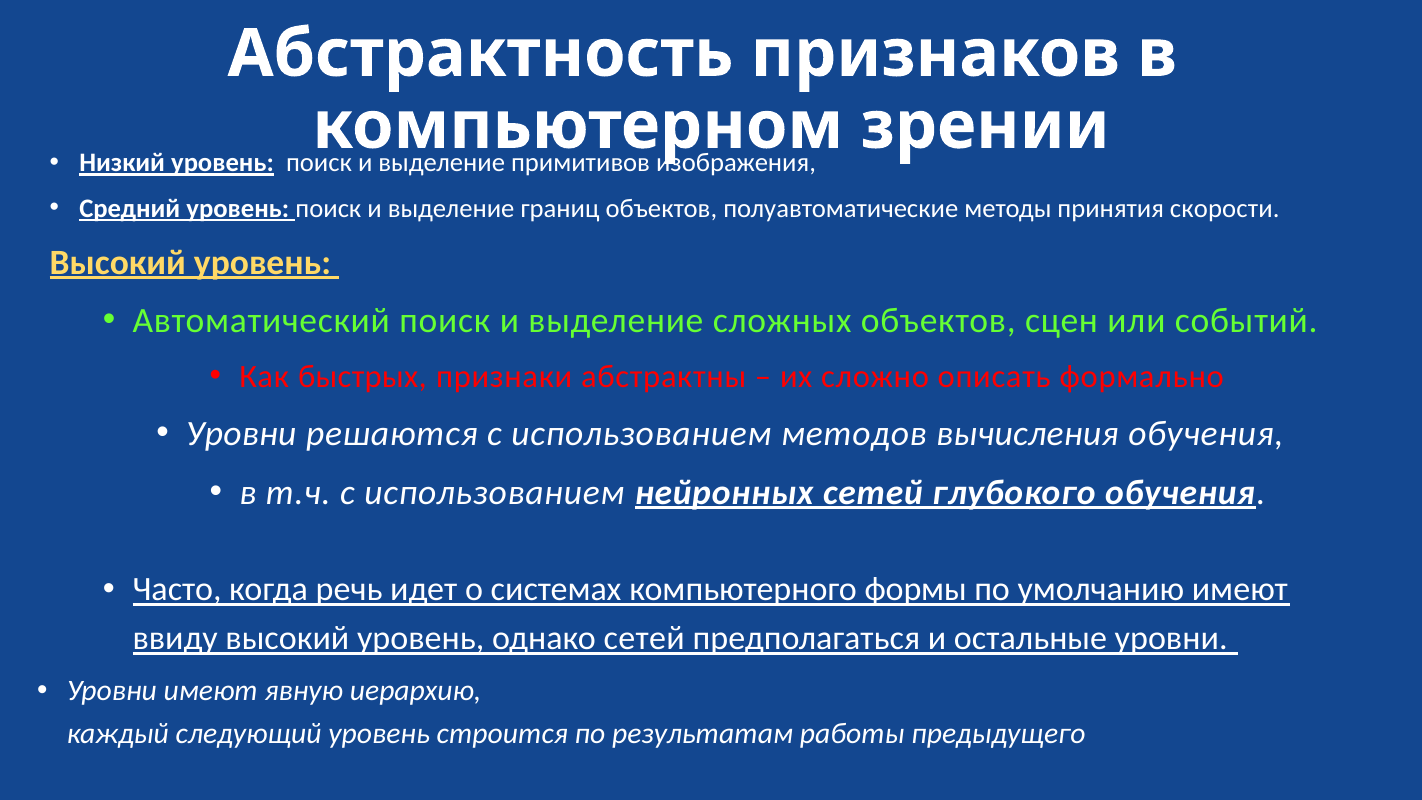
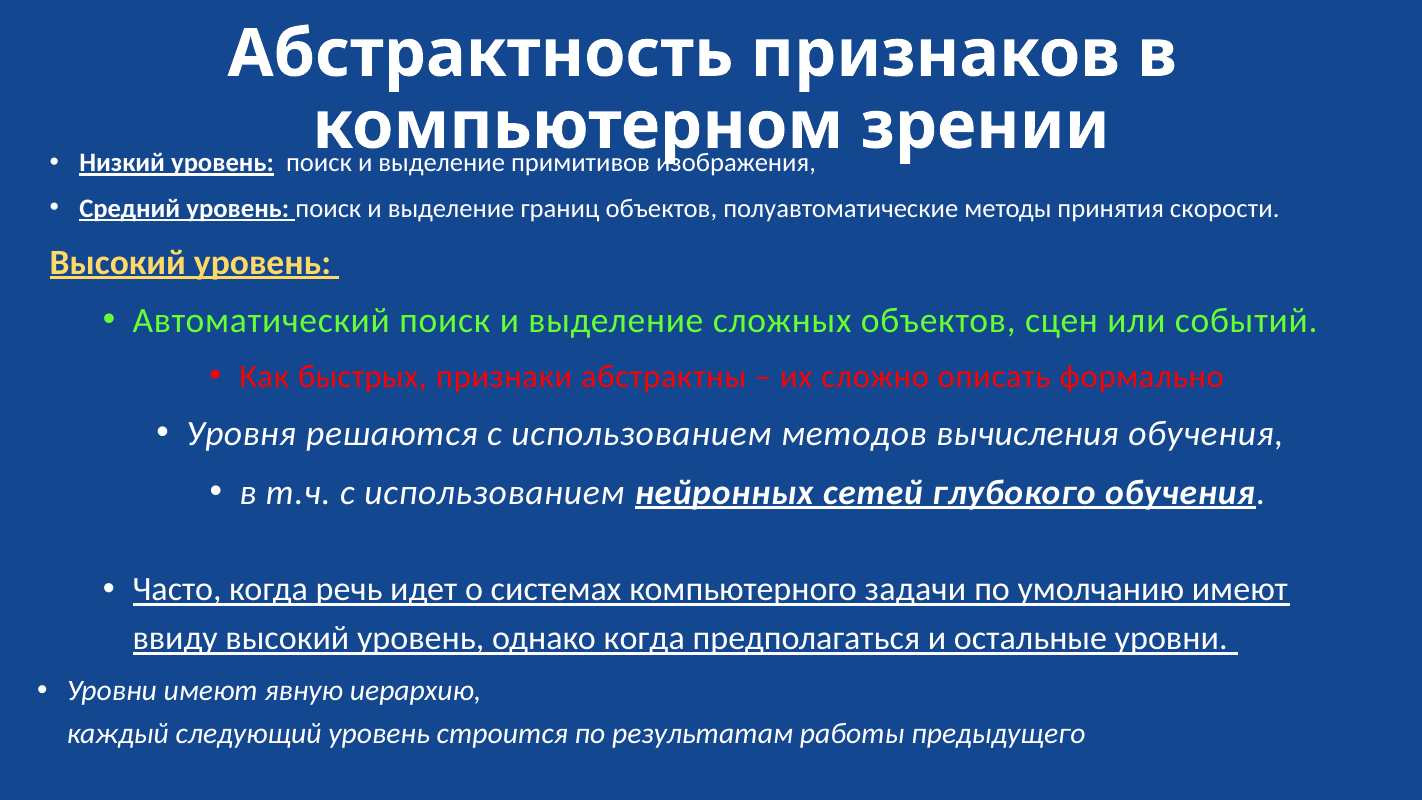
Уровни: Уровни -> Уровня (241, 434)
формы: формы -> задачи (915, 590)
однако сетей: сетей -> когда (644, 639)
